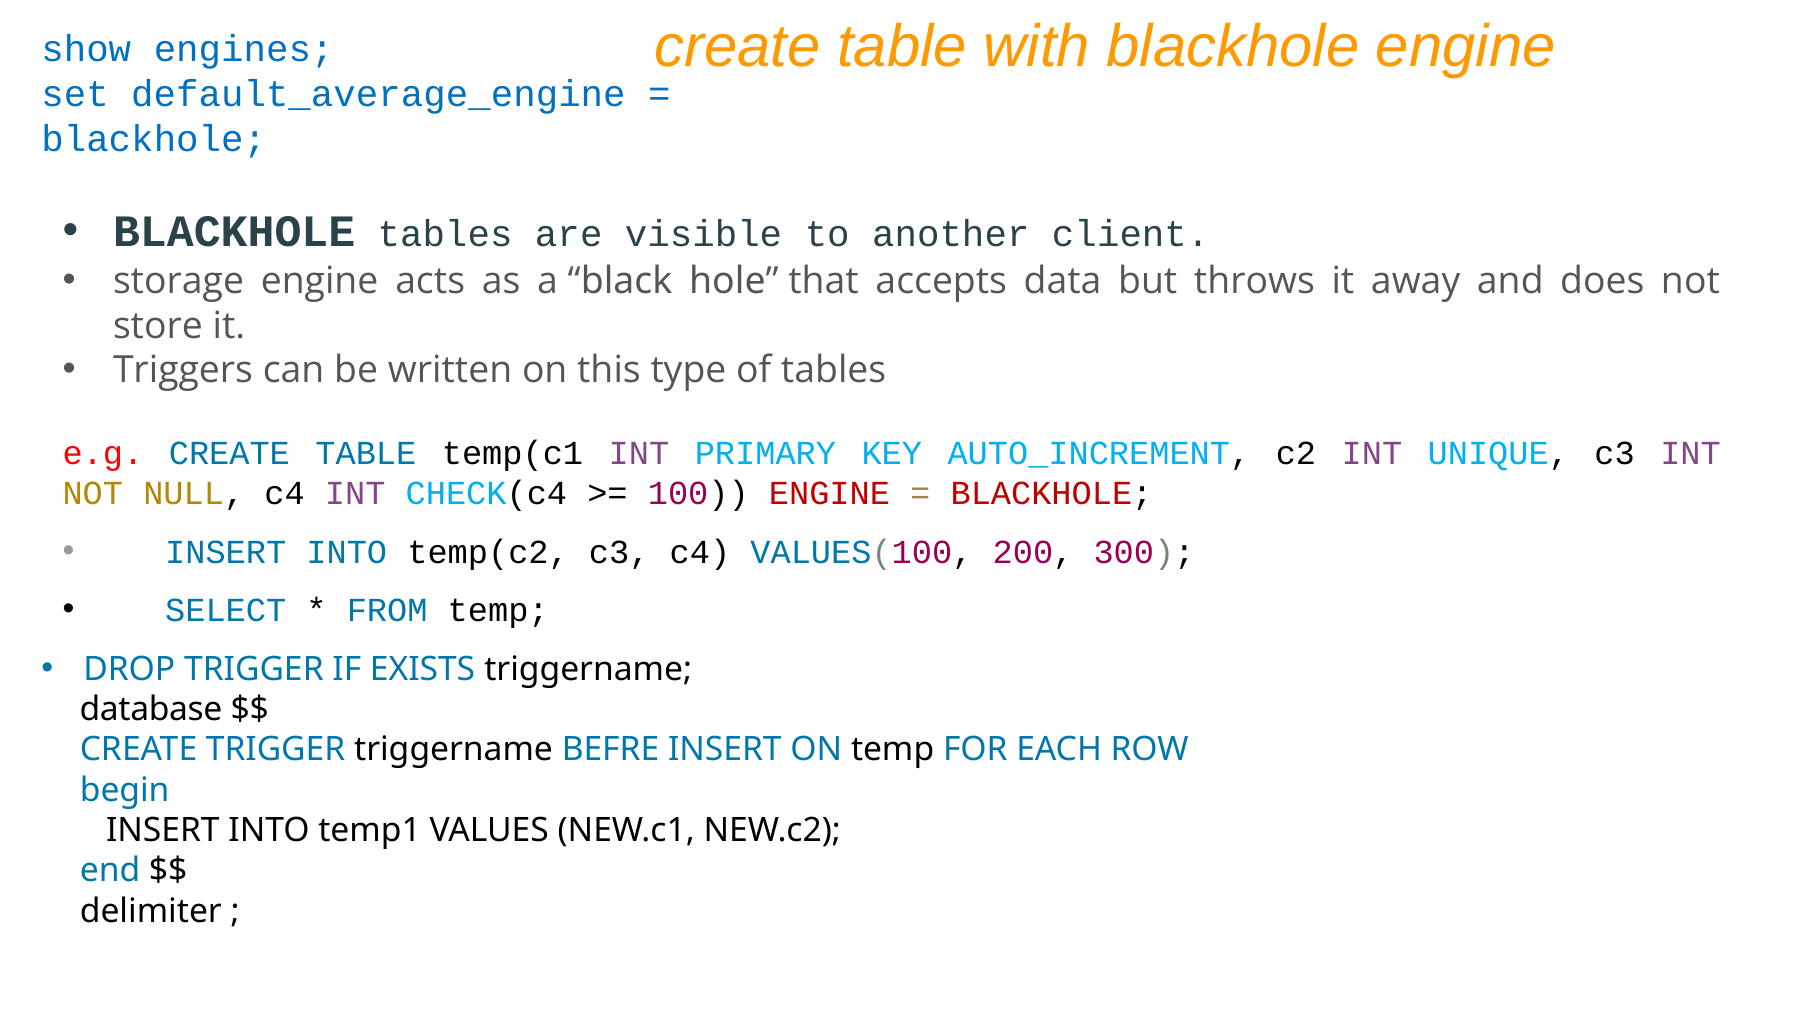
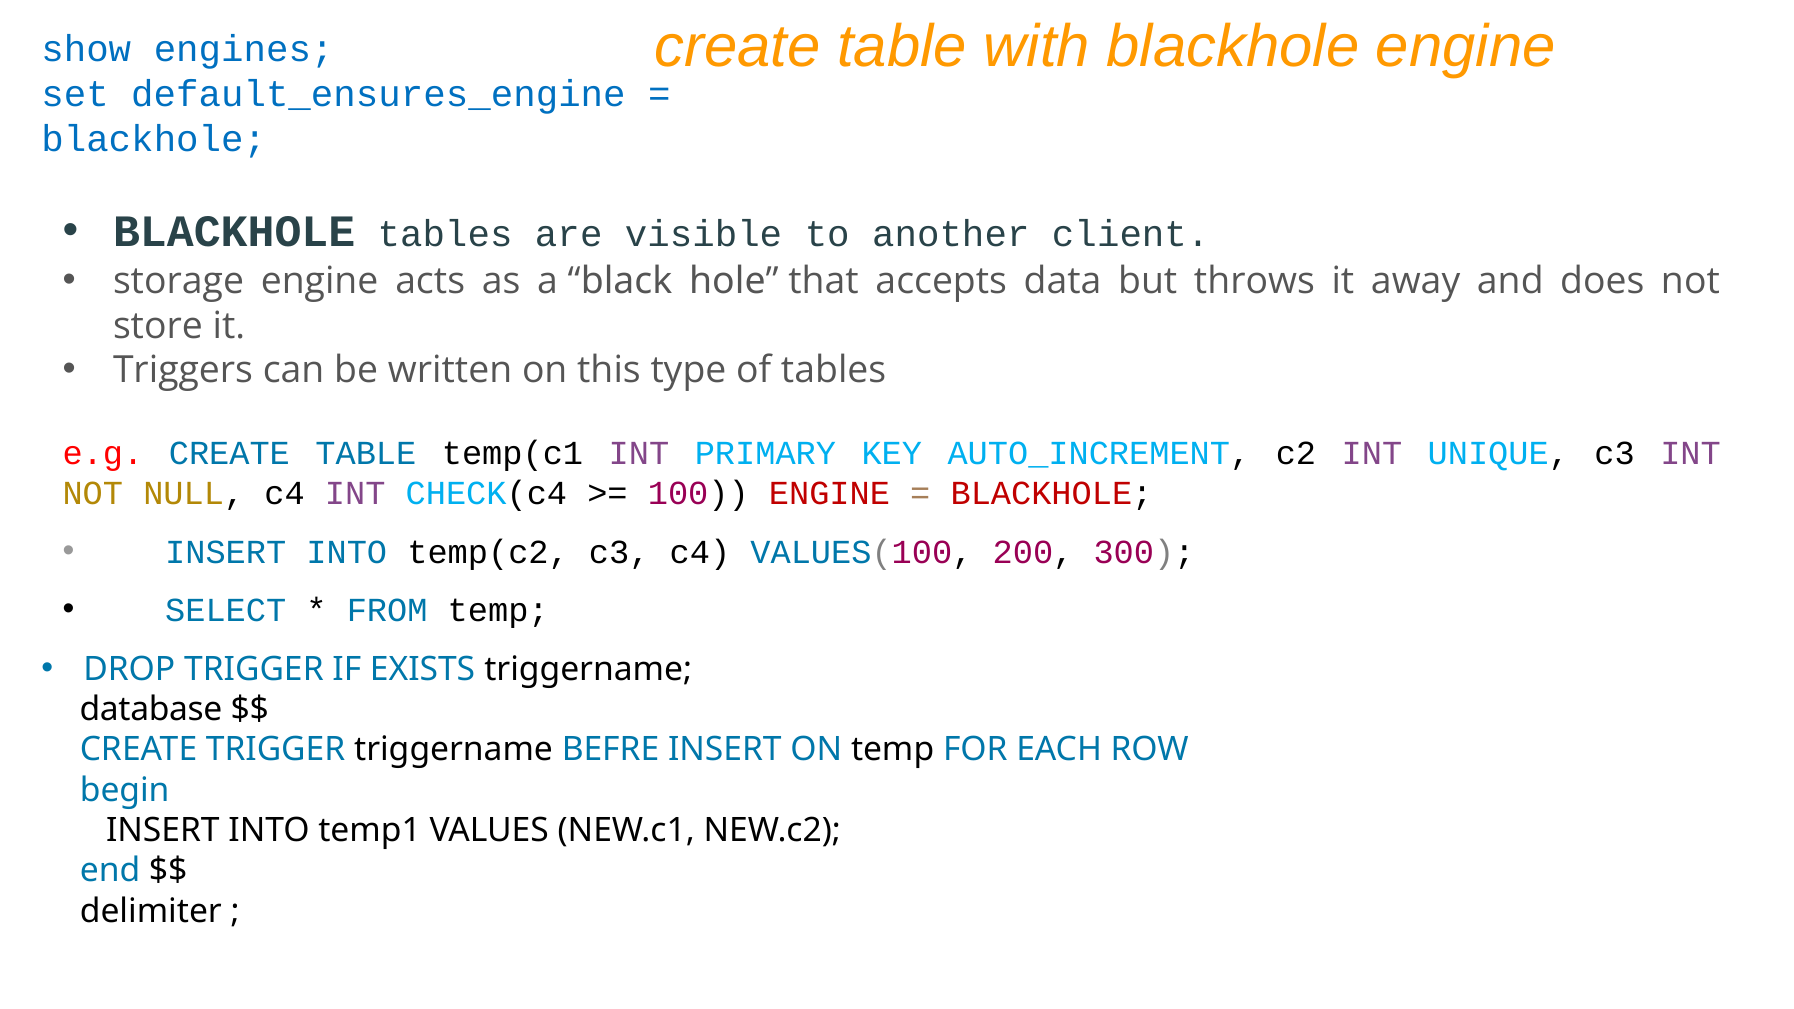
default_average_engine: default_average_engine -> default_ensures_engine (378, 94)
